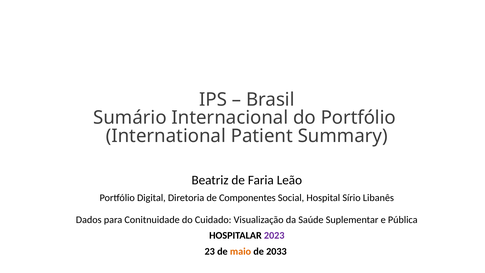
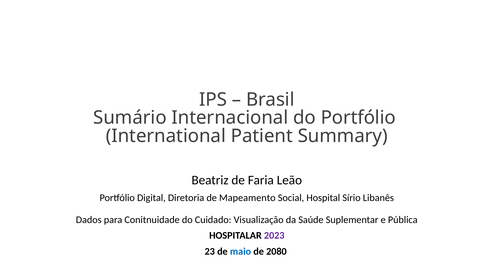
Componentes: Componentes -> Mapeamento (247, 198)
maio colour: orange -> blue (241, 251)
2033: 2033 -> 2080 (276, 251)
